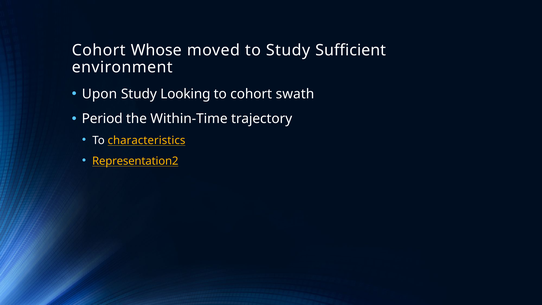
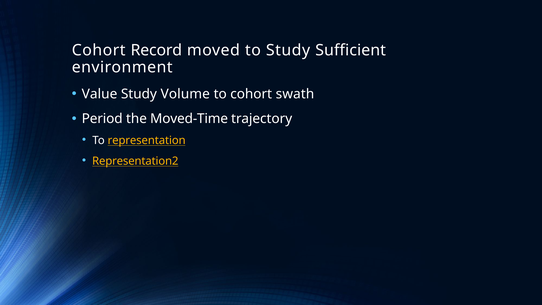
Whose: Whose -> Record (156, 50)
Upon: Upon -> Value (100, 94)
Looking: Looking -> Volume (185, 94)
Within-Time: Within-Time -> Moved-Time (189, 119)
characteristics: characteristics -> representation (147, 140)
